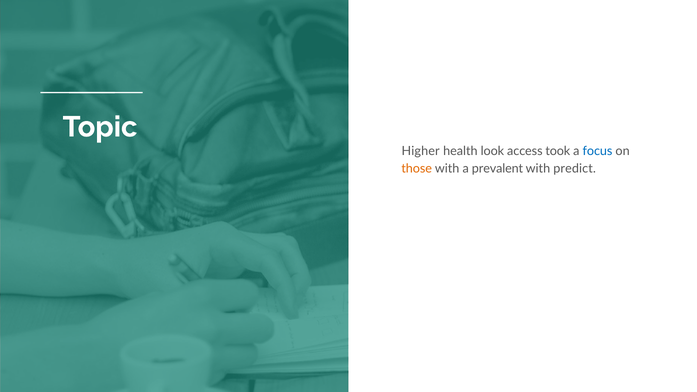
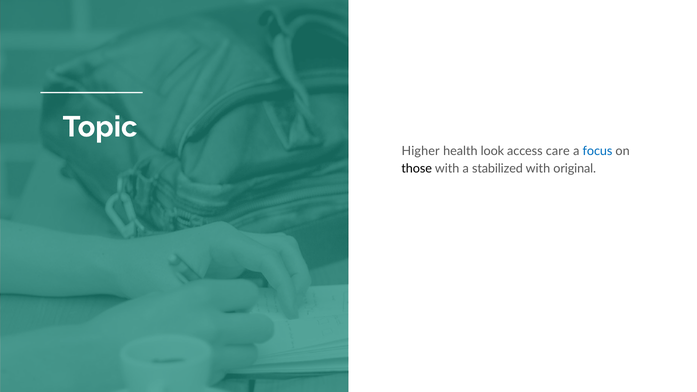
took: took -> care (558, 151)
those colour: orange -> black (417, 169)
prevalent: prevalent -> stabilized (497, 169)
predict: predict -> original (575, 169)
